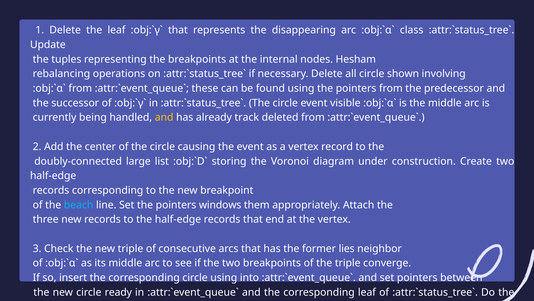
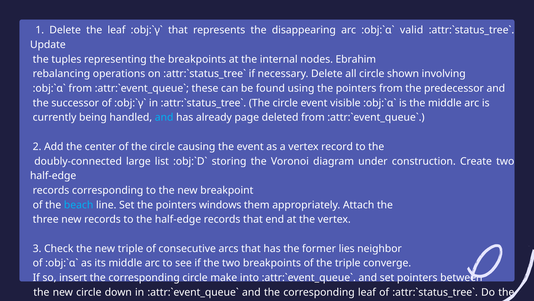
class: class -> valid (412, 30)
Hesham: Hesham -> Ebrahim (356, 59)
and colour: yellow -> light blue (164, 117)
track: track -> page (247, 117)
circle using: using -> make (224, 277)
ready: ready -> down (118, 292)
